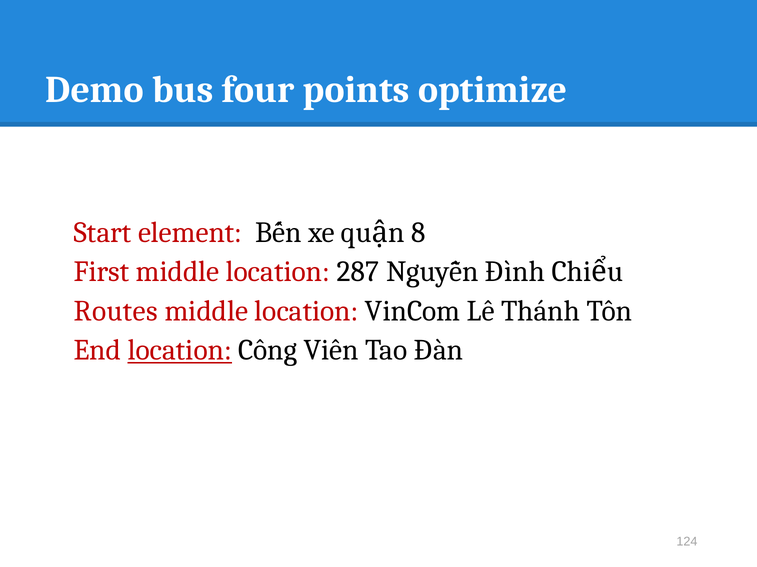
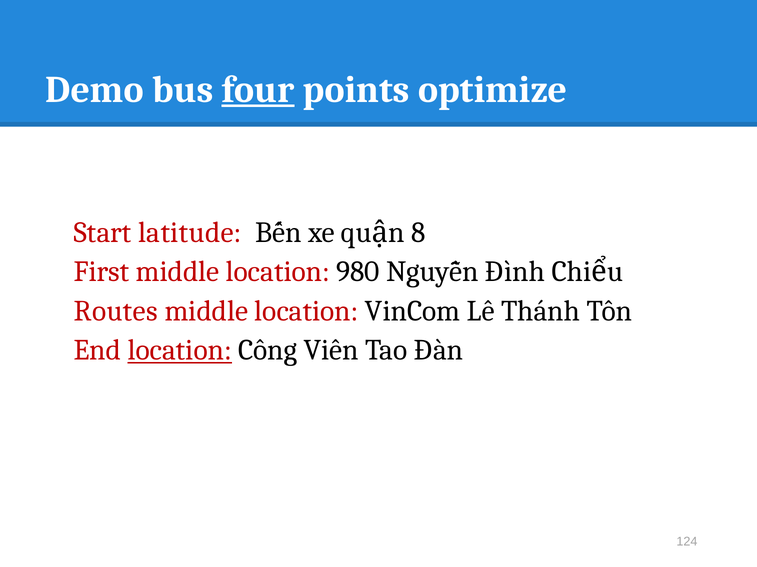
four underline: none -> present (258, 90)
element: element -> latitude (190, 233)
287: 287 -> 980 (358, 272)
